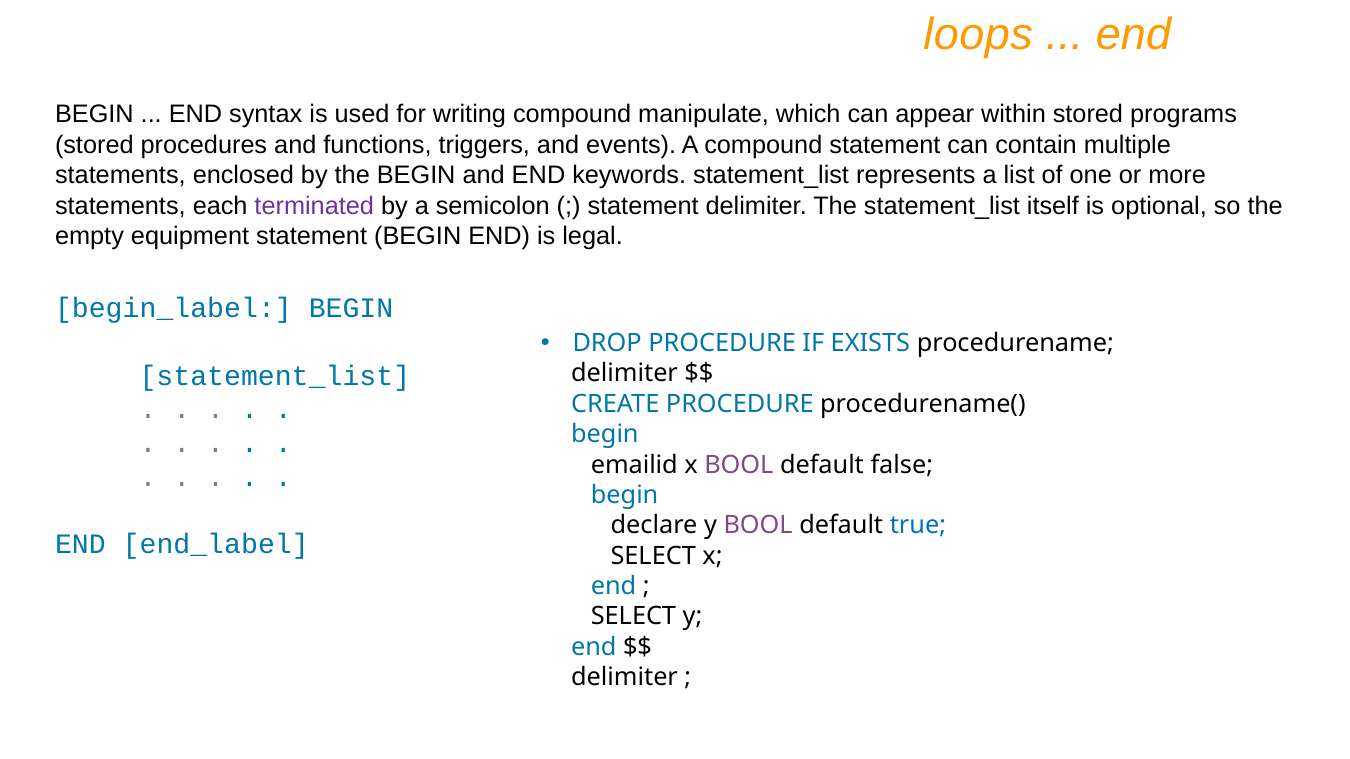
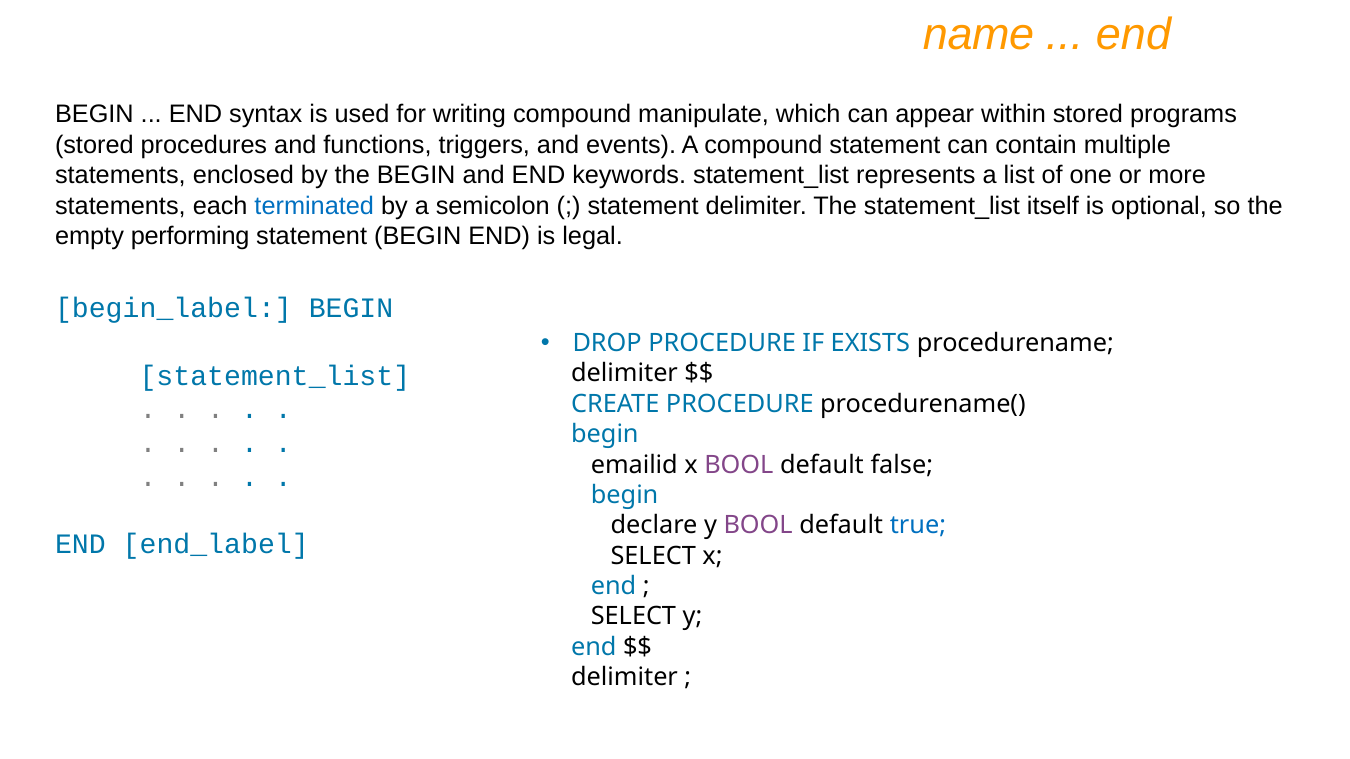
loops: loops -> name (979, 35)
terminated colour: purple -> blue (314, 206)
equipment: equipment -> performing (190, 236)
